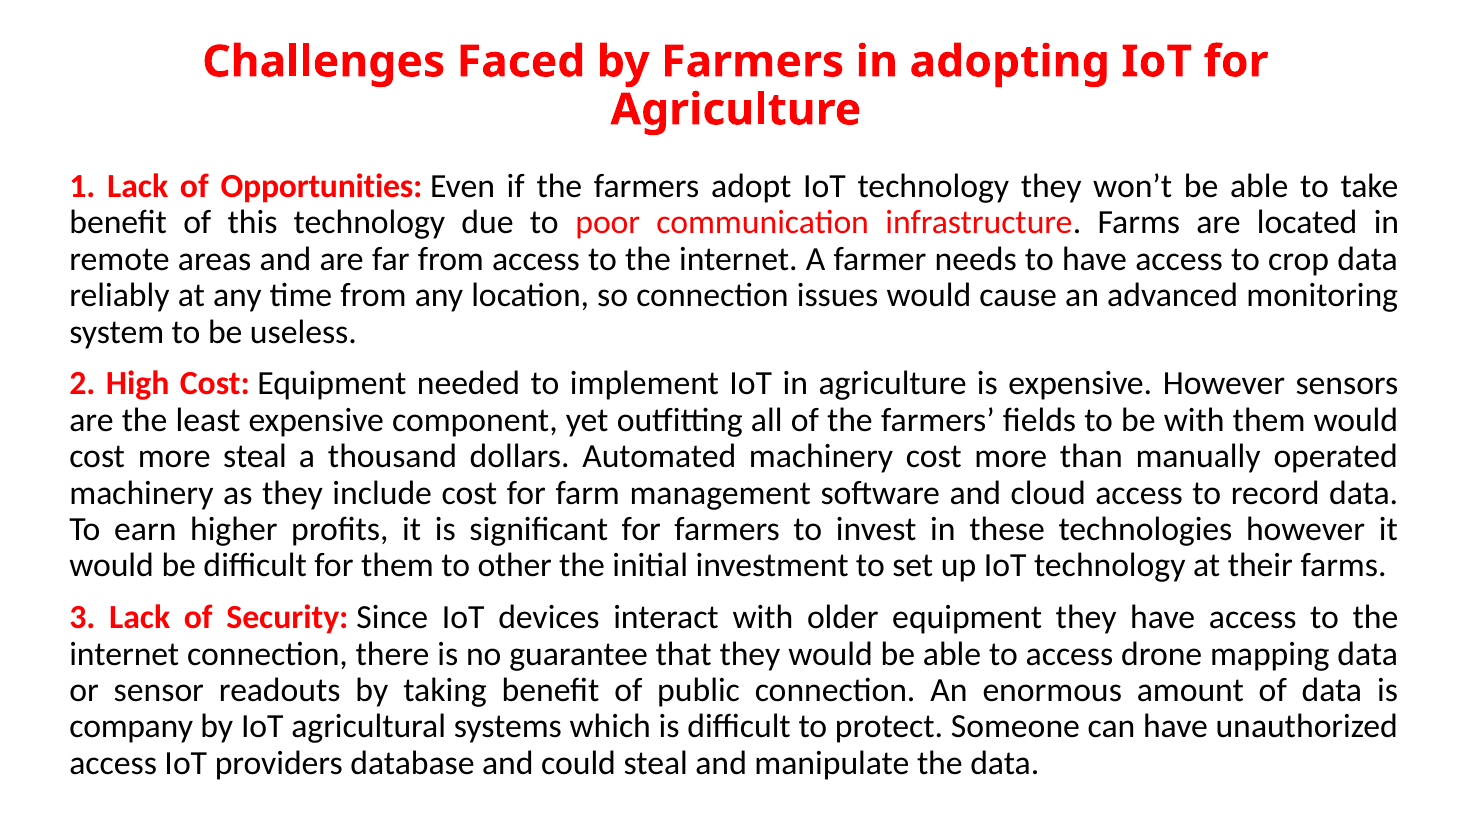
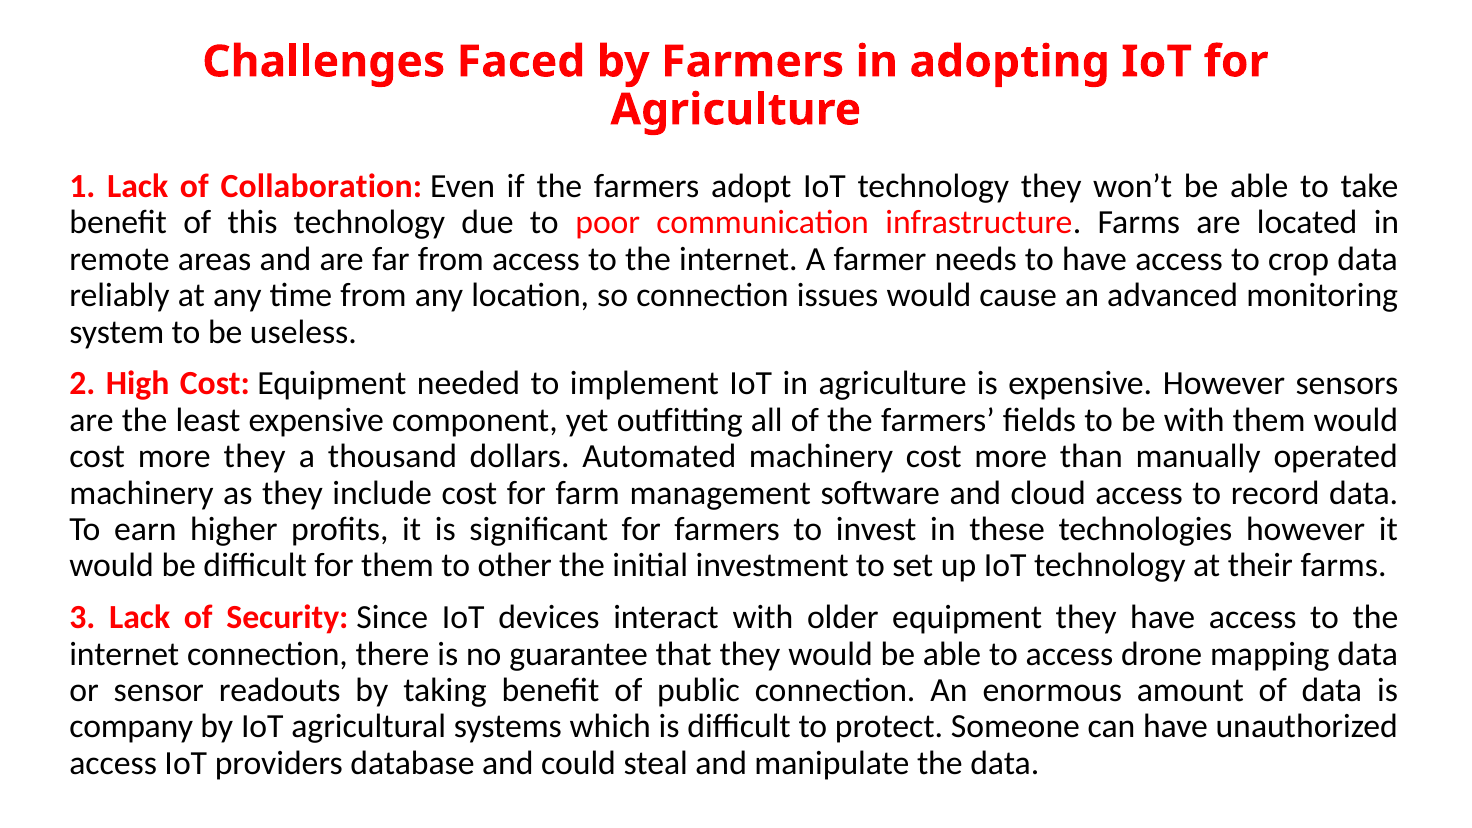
Opportunities: Opportunities -> Collaboration (321, 186)
more steal: steal -> they (255, 457)
